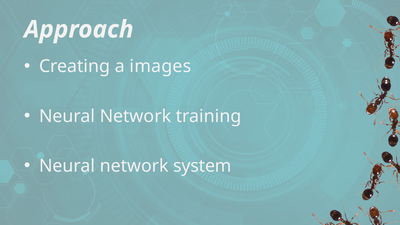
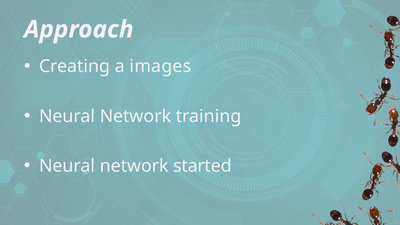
system: system -> started (202, 166)
